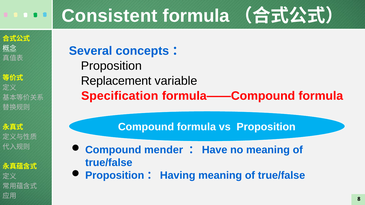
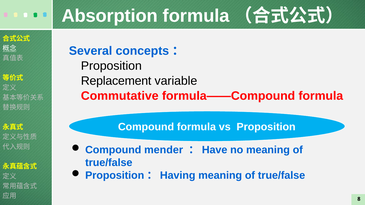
Consistent: Consistent -> Absorption (110, 16)
Specification: Specification -> Commutative (120, 96)
